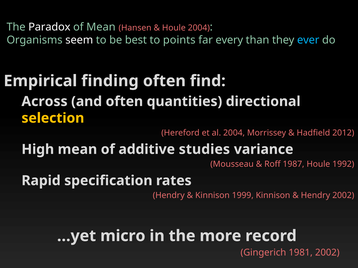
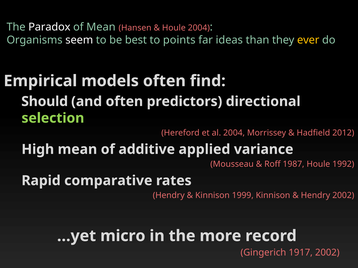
every: every -> ideas (229, 40)
ever colour: light blue -> yellow (308, 40)
finding: finding -> models (110, 81)
Across: Across -> Should (45, 102)
quantities: quantities -> predictors (184, 102)
selection colour: yellow -> light green (53, 118)
studies: studies -> applied (204, 150)
specification: specification -> comparative (108, 181)
1981: 1981 -> 1917 (301, 253)
